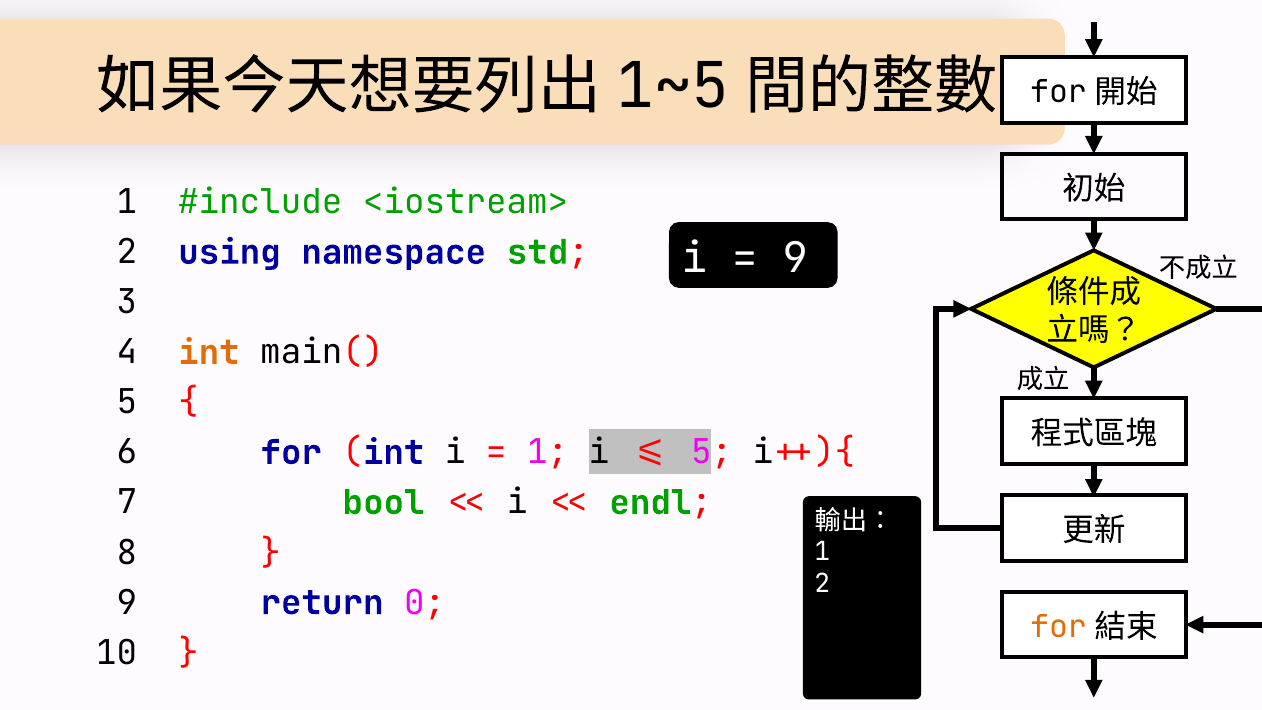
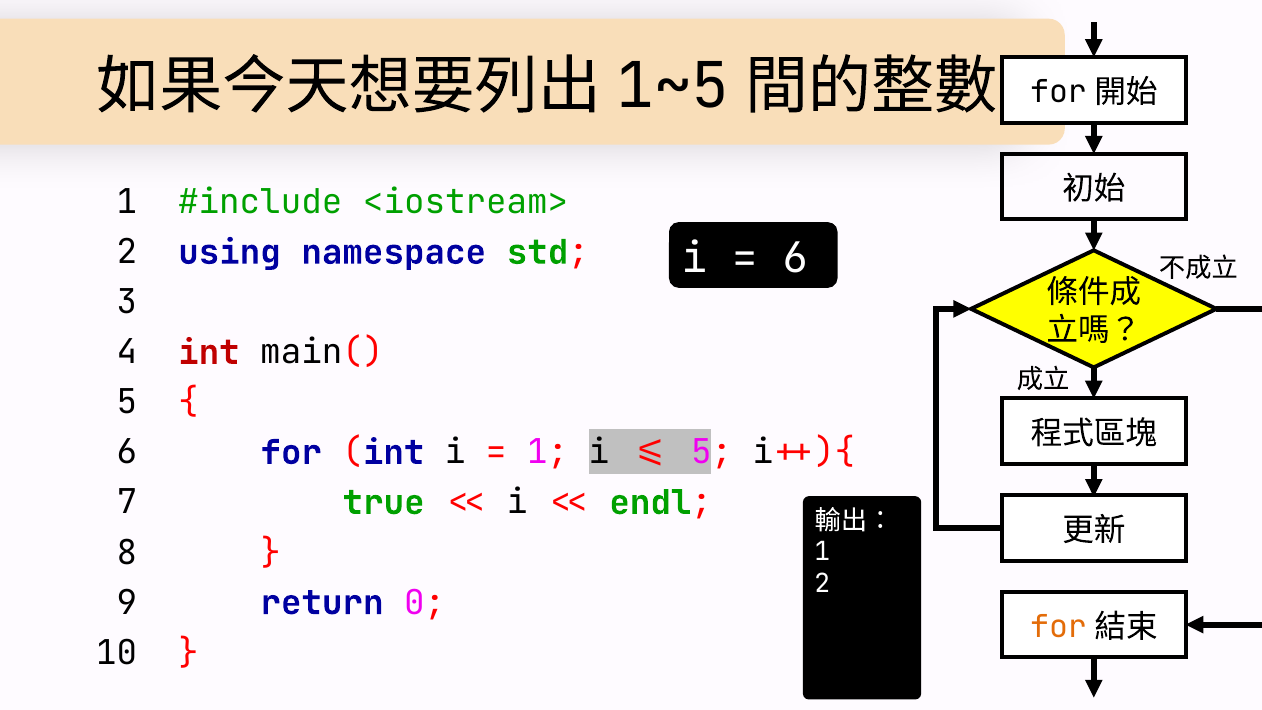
9: 9 -> 6 (795, 258)
int colour: orange -> red (209, 352)
bool: bool -> true (384, 503)
